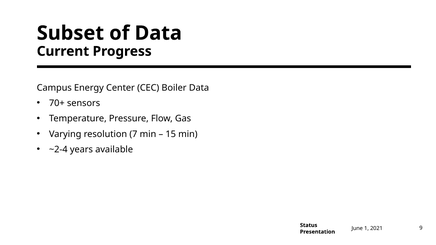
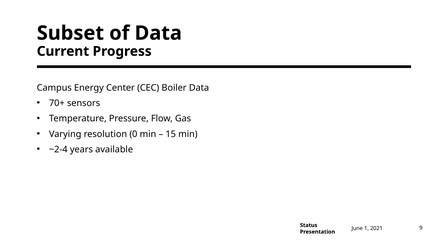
7: 7 -> 0 (133, 134)
